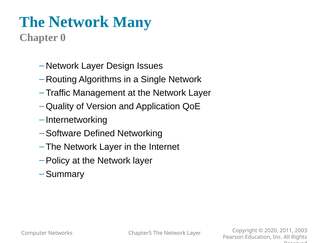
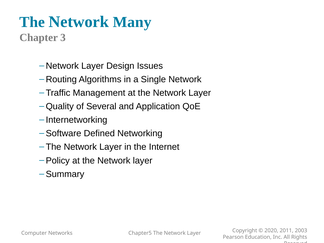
0: 0 -> 3 (63, 38)
Version: Version -> Several (101, 106)
